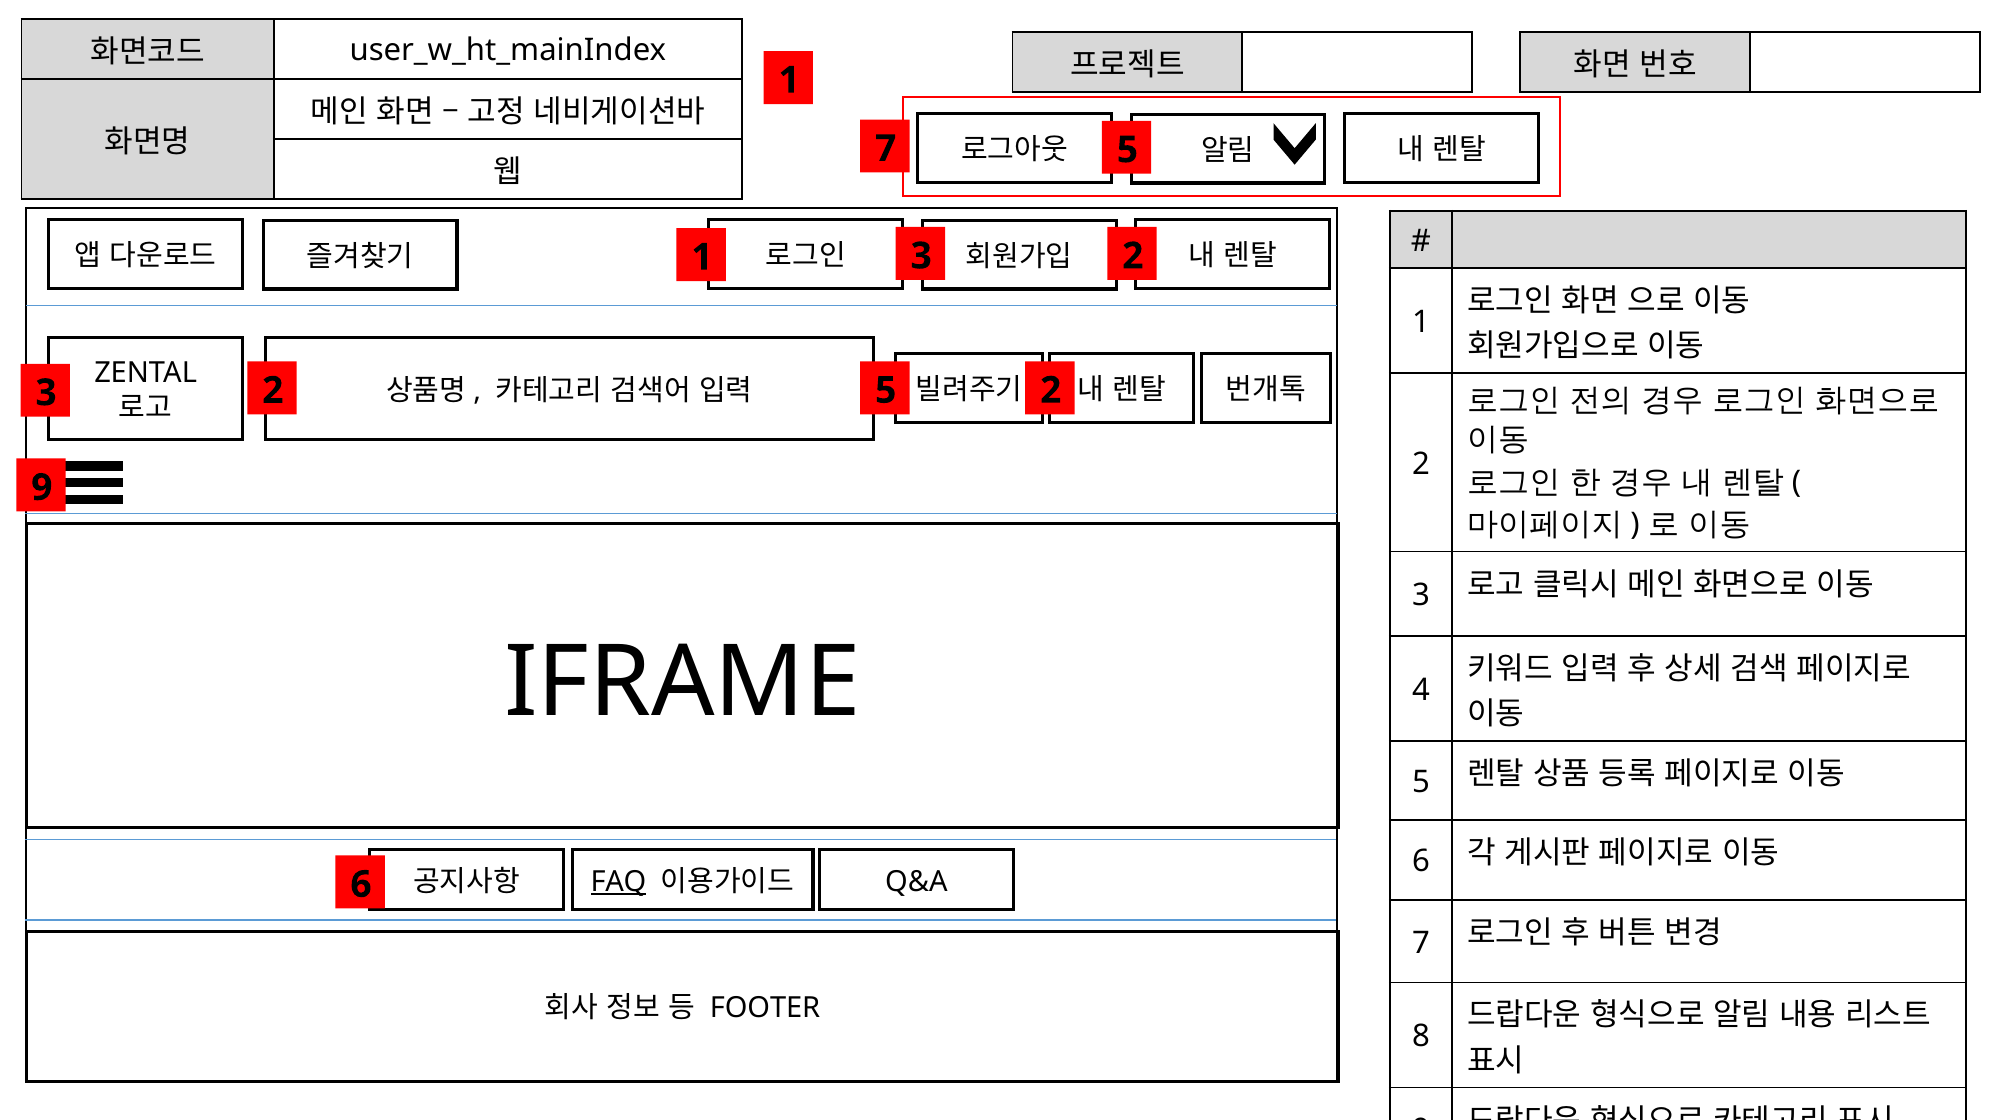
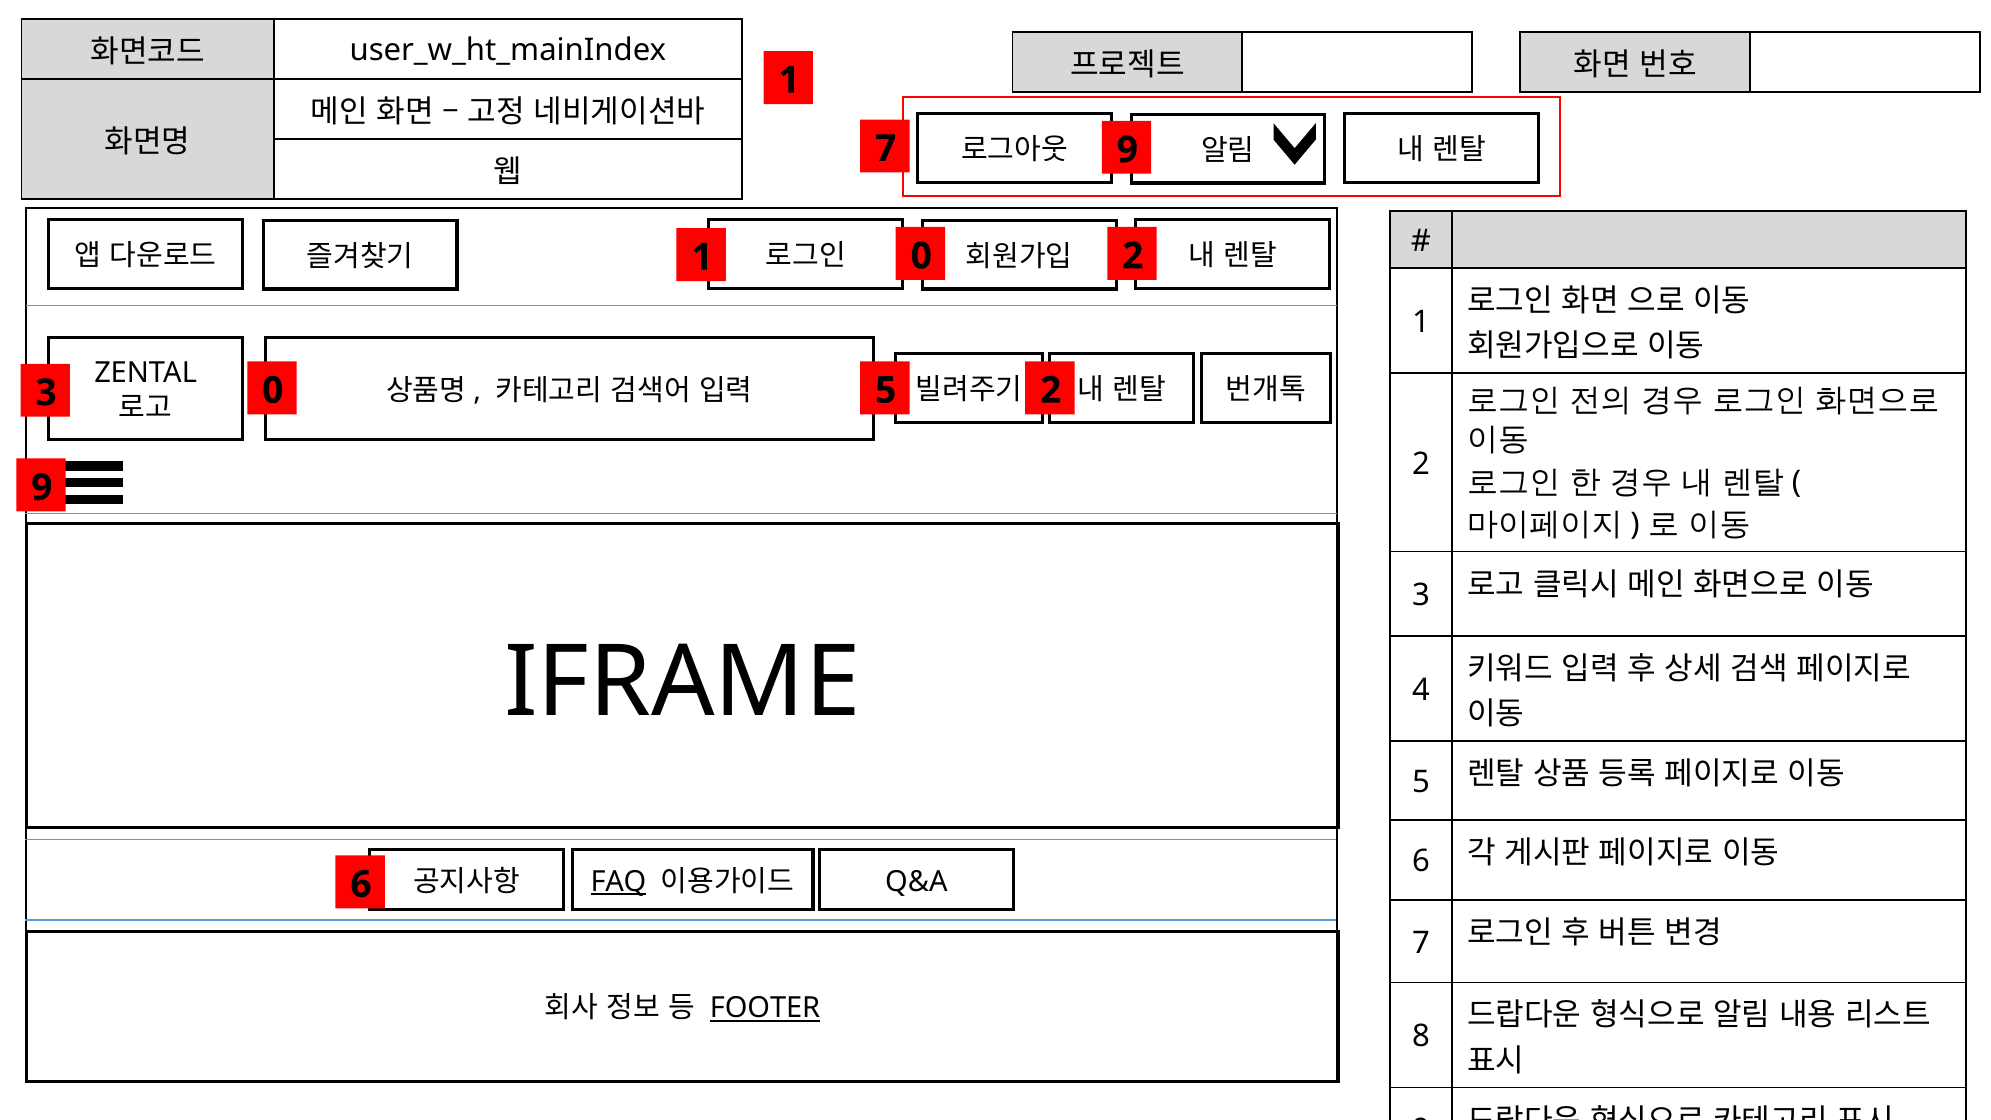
7 5: 5 -> 9 (1127, 150)
1 3: 3 -> 0 (921, 256)
2: 2 -> 0 (273, 390)
FOOTER underline: none -> present (765, 1008)
